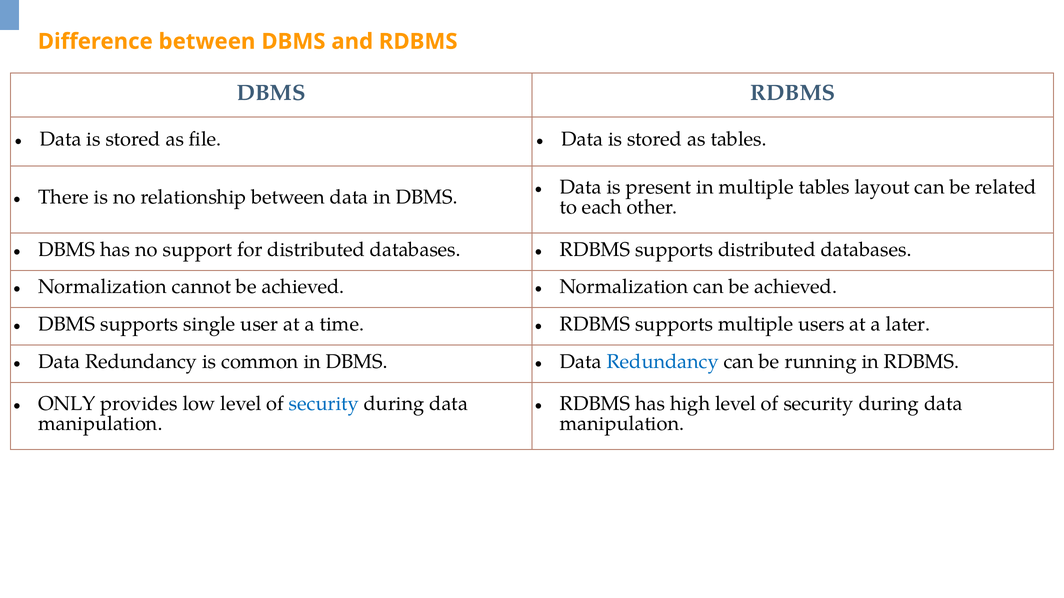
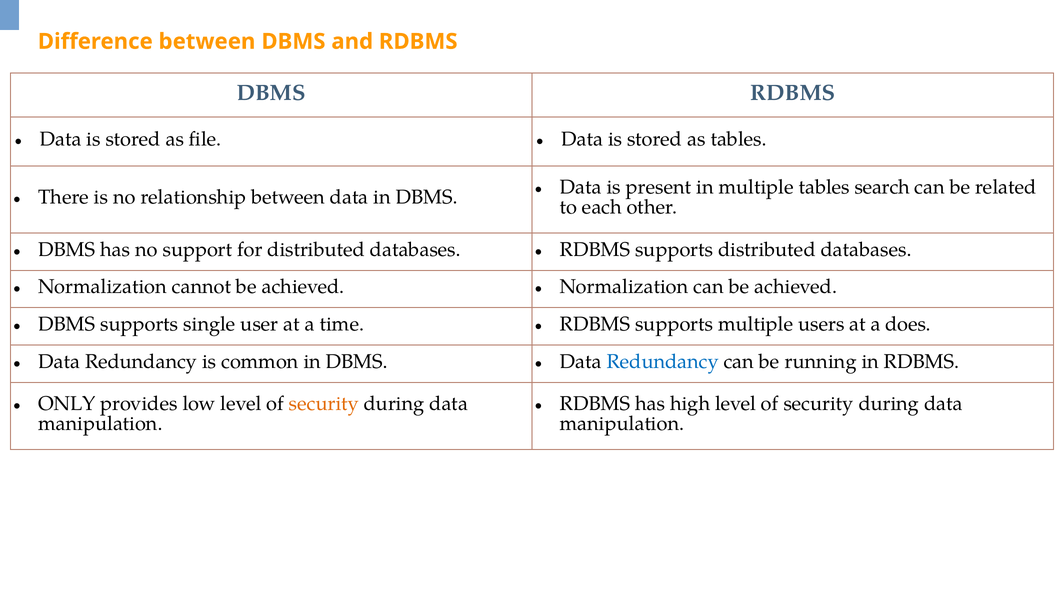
layout: layout -> search (882, 187)
later: later -> does (908, 324)
security colour: blue -> orange (324, 404)
